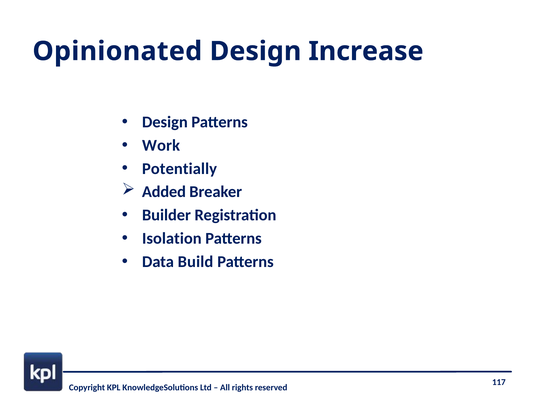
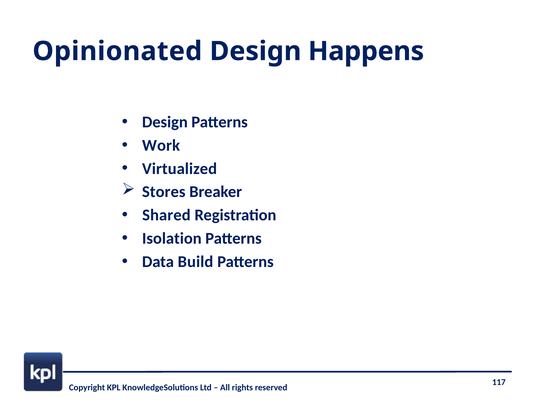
Increase: Increase -> Happens (366, 51)
Potentially: Potentially -> Virtualized (180, 169)
Added: Added -> Stores (164, 192)
Builder: Builder -> Shared (166, 215)
